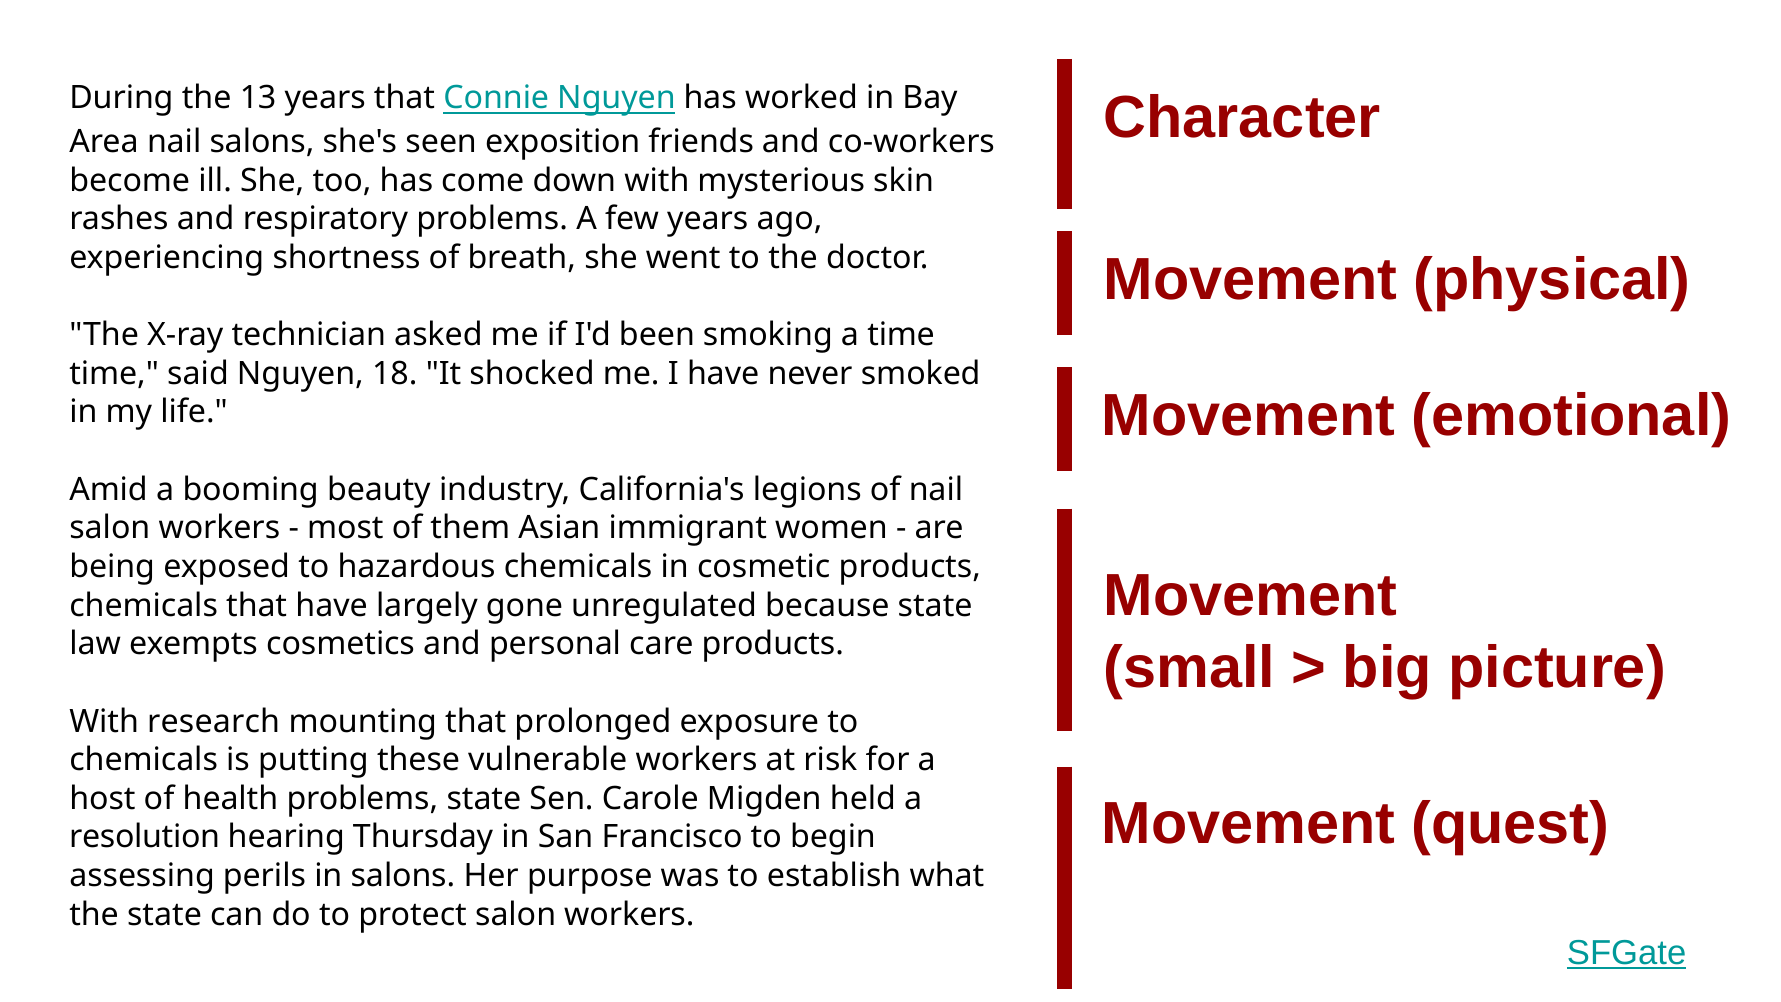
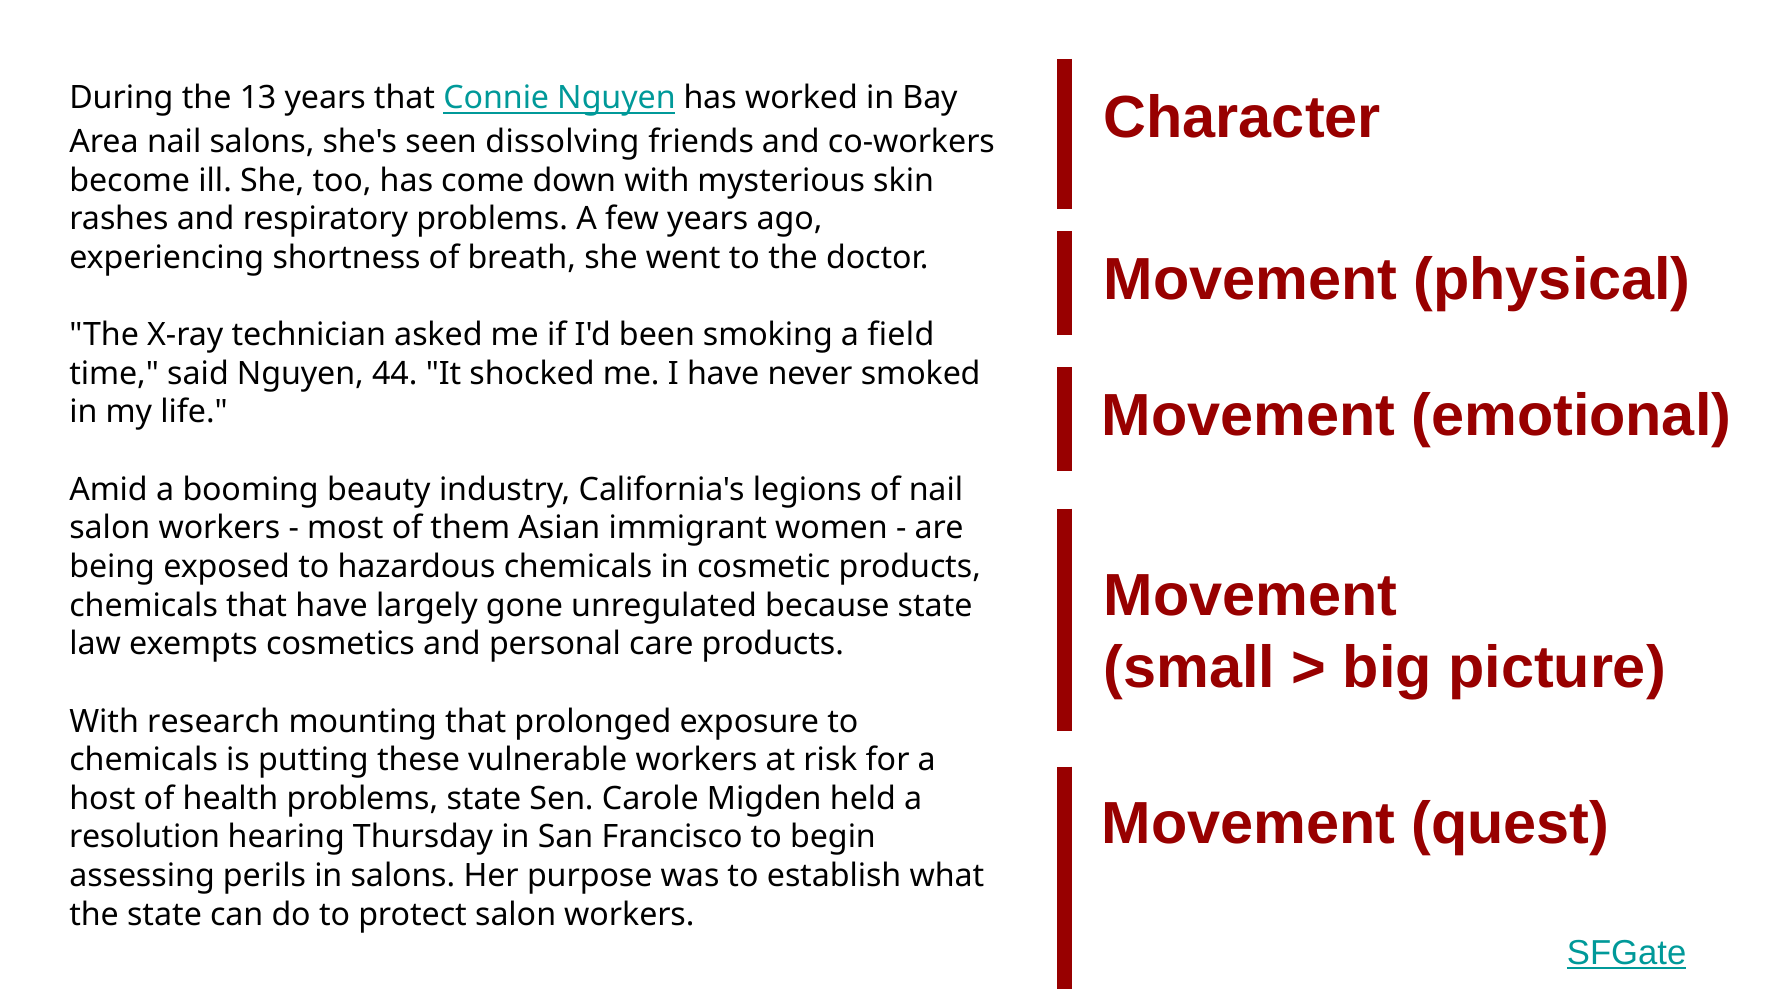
exposition: exposition -> dissolving (562, 142)
a time: time -> field (901, 335)
18: 18 -> 44 (395, 374)
